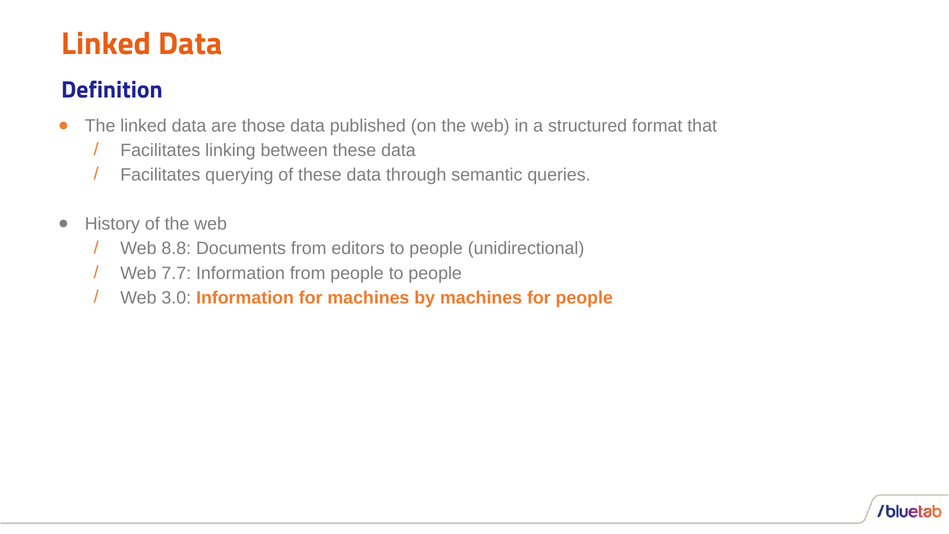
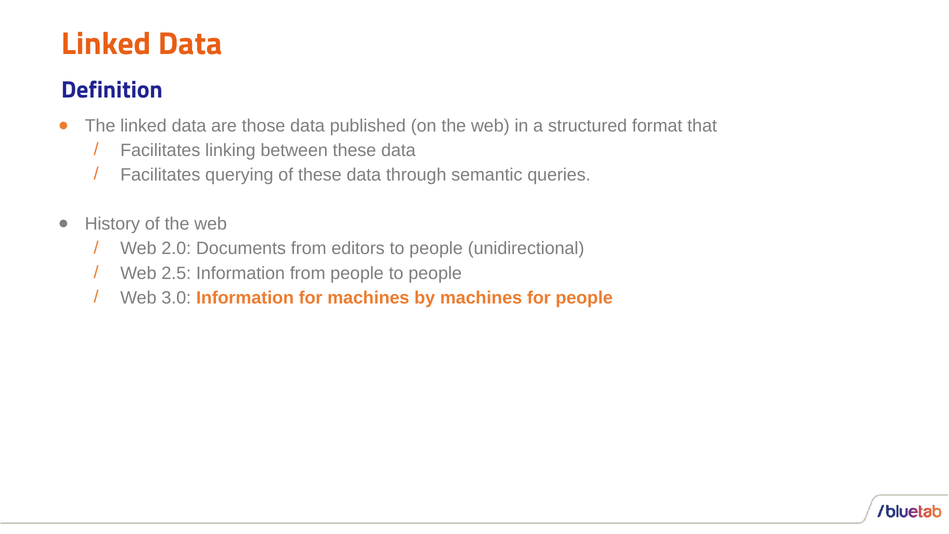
8.8: 8.8 -> 2.0 (176, 249)
7.7: 7.7 -> 2.5 (176, 273)
